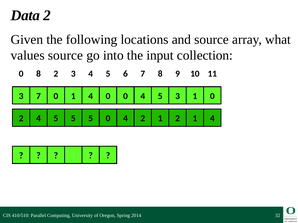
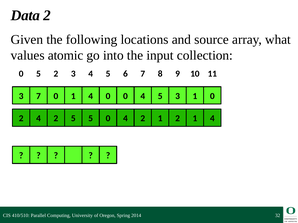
values source: source -> atomic (66, 55)
0 8: 8 -> 5 (38, 74)
2 4 5: 5 -> 2 (56, 119)
